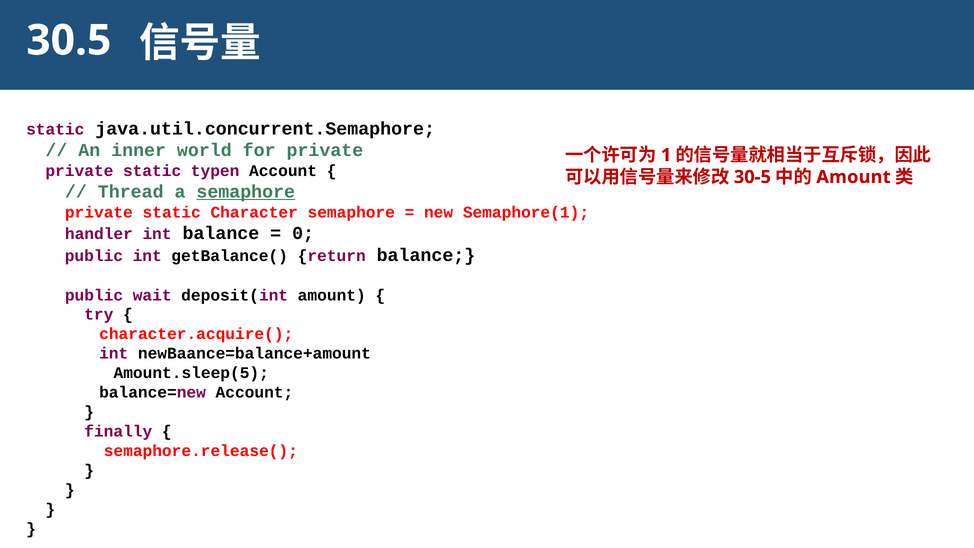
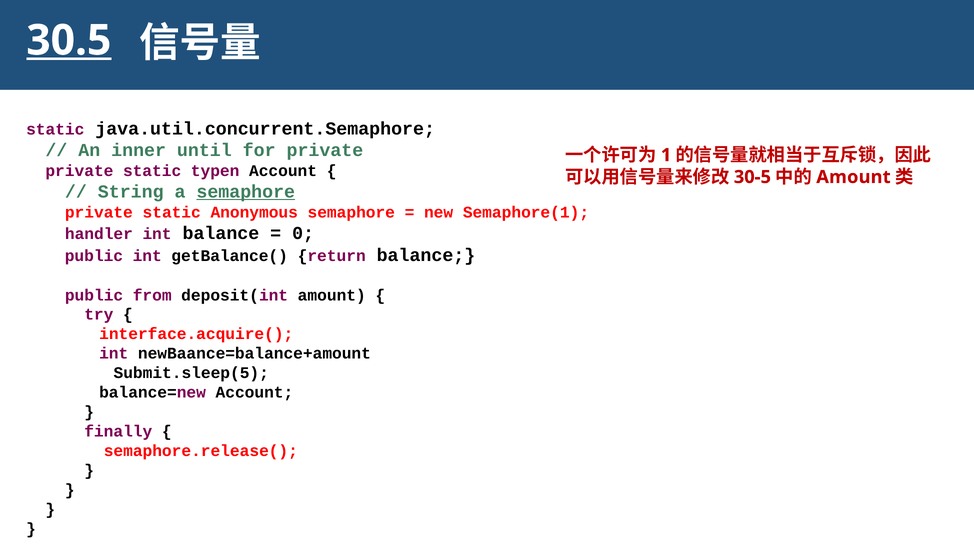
30.5 underline: none -> present (69, 40)
world: world -> until (204, 150)
Thread: Thread -> String (131, 192)
Character: Character -> Anonymous (254, 212)
wait: wait -> from (152, 295)
character.acquire(: character.acquire( -> interface.acquire( (196, 334)
Amount.sleep(5: Amount.sleep(5 -> Submit.sleep(5 (191, 373)
